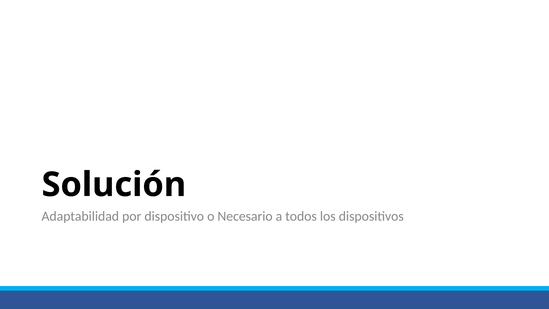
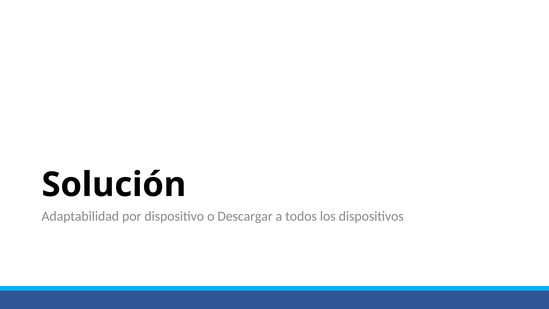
Necesario: Necesario -> Descargar (245, 216)
